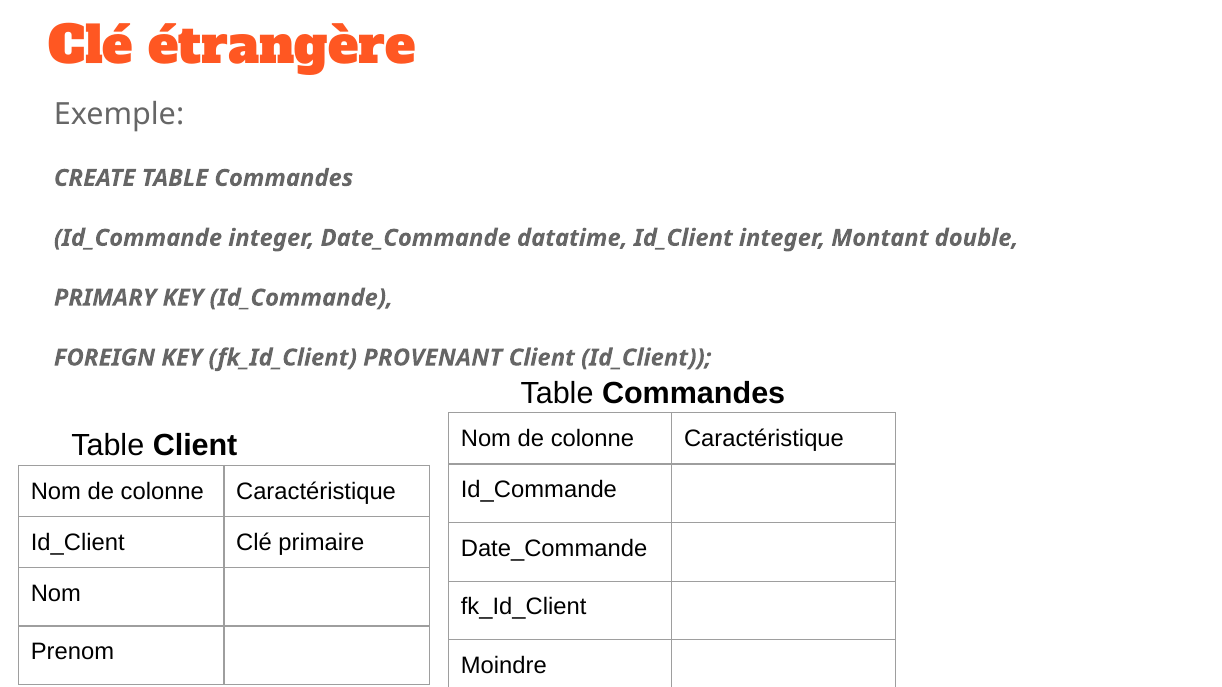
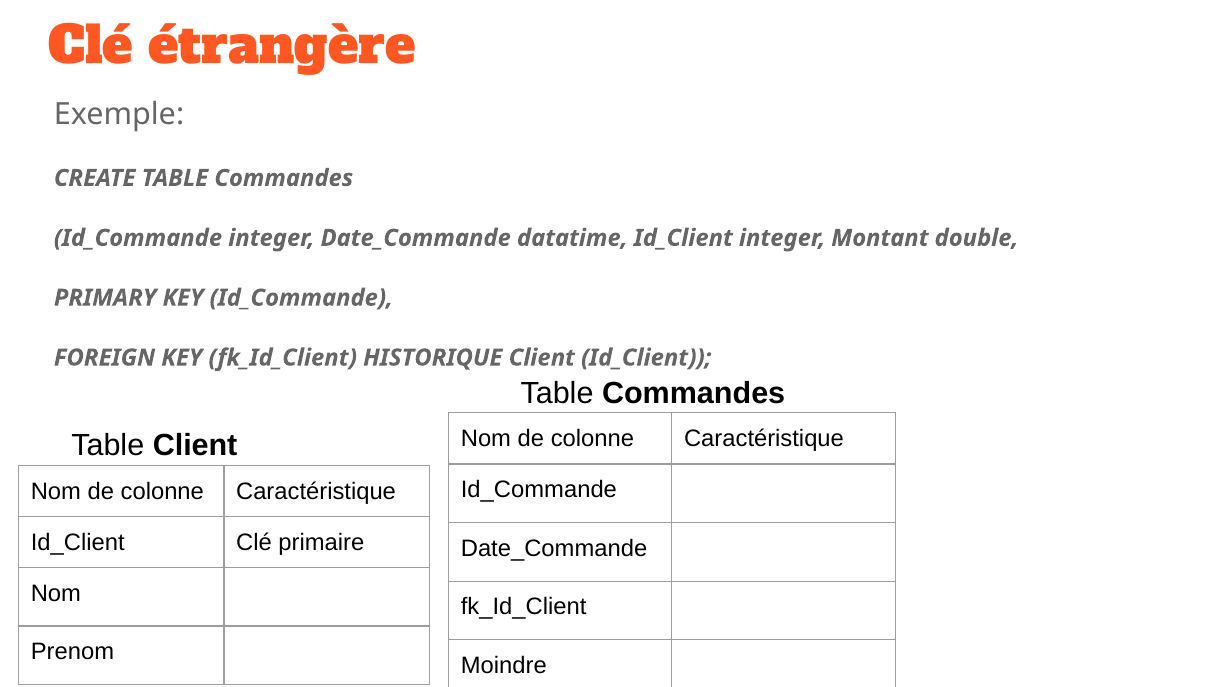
PROVENANT: PROVENANT -> HISTORIQUE (433, 358)
